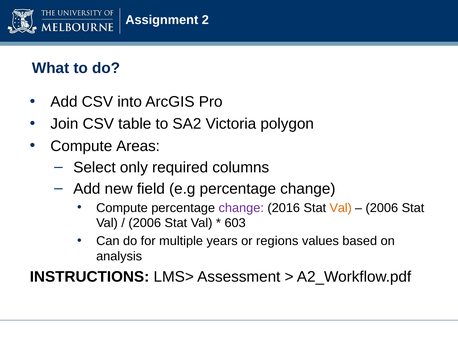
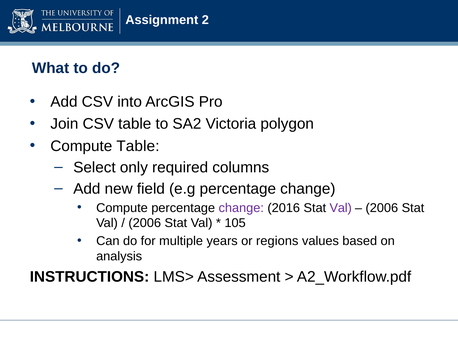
Compute Areas: Areas -> Table (138, 146)
Val colour: orange -> purple (341, 208)
603: 603 -> 105 (235, 223)
